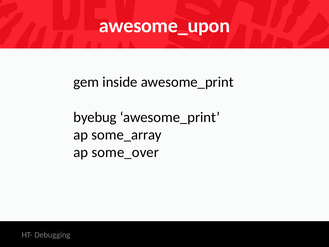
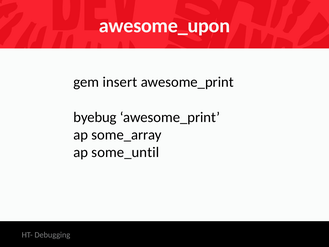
inside: inside -> insert (120, 82)
some_over: some_over -> some_until (125, 152)
